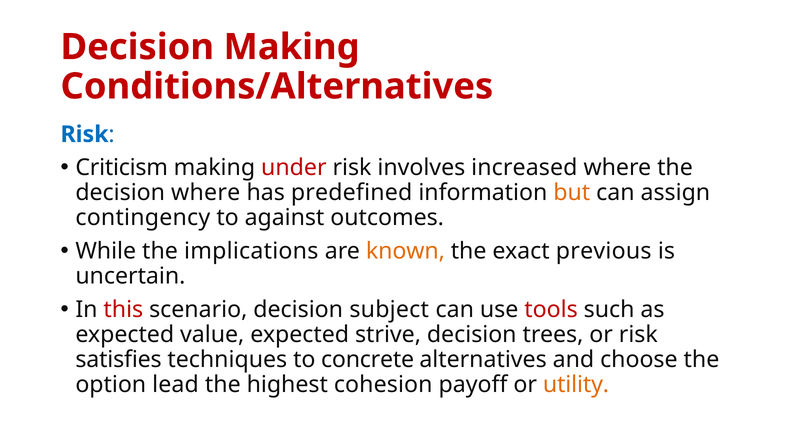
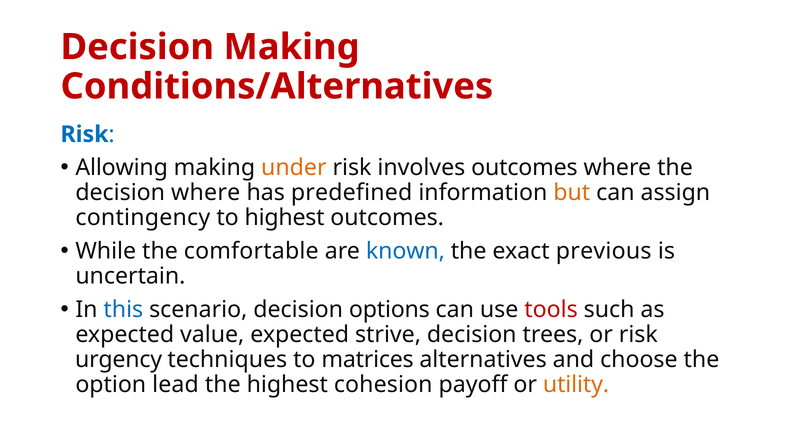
Criticism: Criticism -> Allowing (122, 168)
under colour: red -> orange (294, 168)
involves increased: increased -> outcomes (524, 168)
to against: against -> highest (285, 218)
implications: implications -> comfortable (251, 251)
known colour: orange -> blue (405, 251)
this colour: red -> blue (123, 309)
subject: subject -> options (389, 309)
satisfies: satisfies -> urgency (119, 359)
concrete: concrete -> matrices (368, 359)
